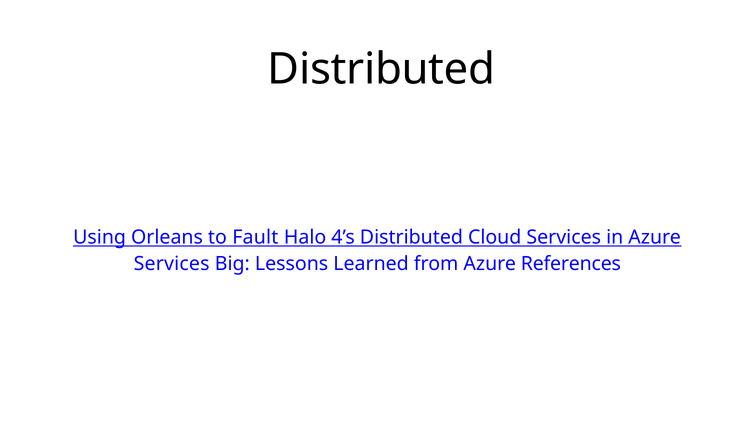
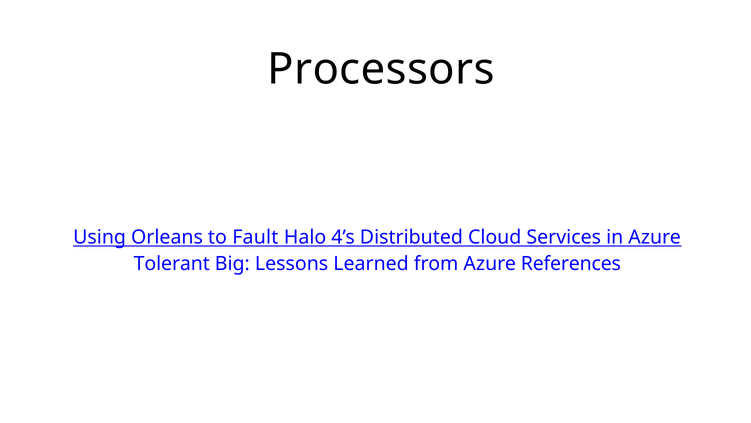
Distributed: Distributed -> Processors (381, 69)
Services: Services -> Tolerant (172, 264)
